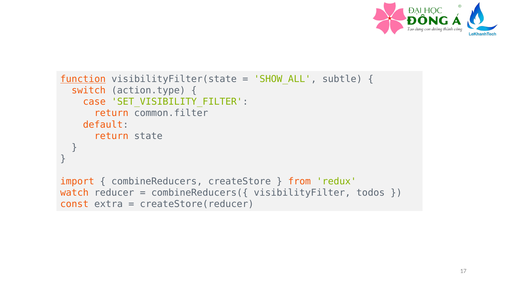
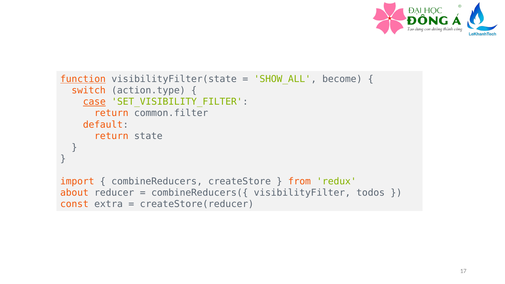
subtle: subtle -> become (342, 79)
case underline: none -> present (94, 102)
watch: watch -> about (74, 193)
